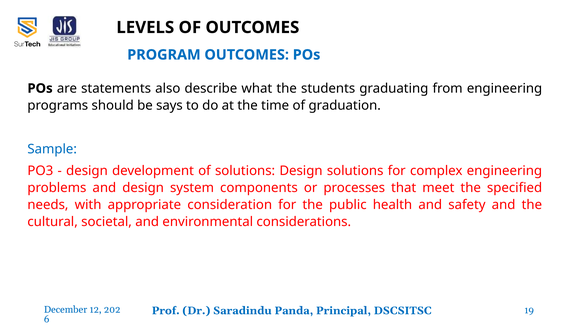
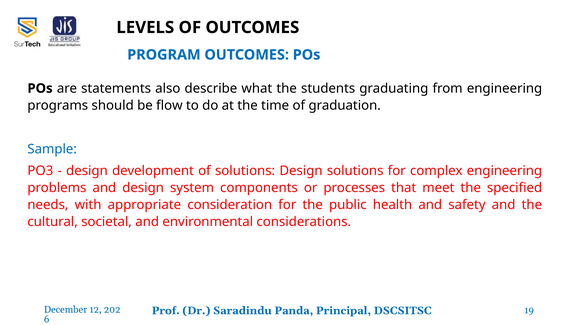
says: says -> flow (169, 105)
